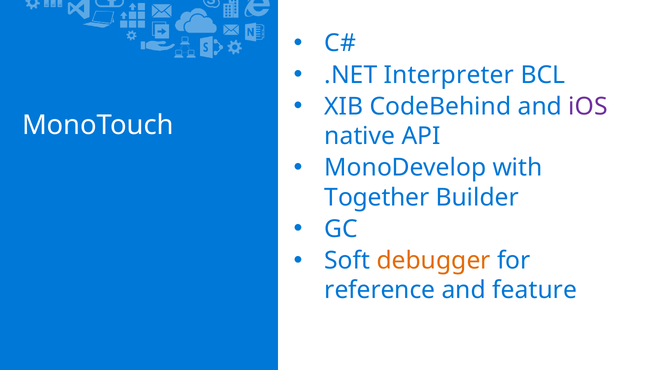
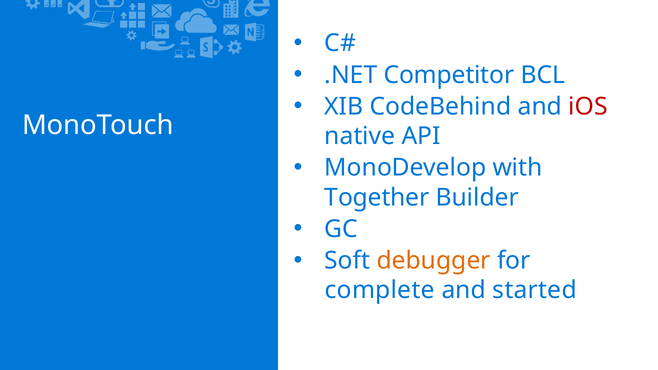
Interpreter: Interpreter -> Competitor (449, 75)
iOS colour: purple -> red (588, 107)
reference: reference -> complete (380, 290)
feature: feature -> started (535, 290)
